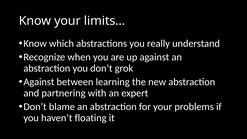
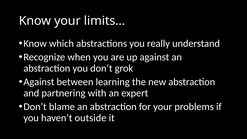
floating: floating -> outside (91, 118)
